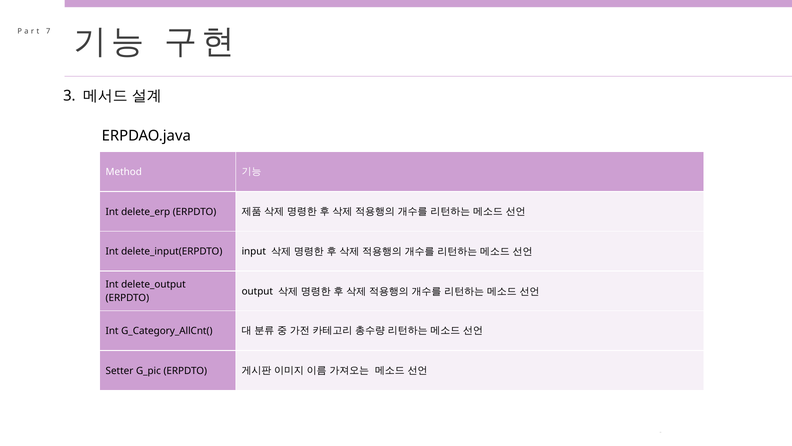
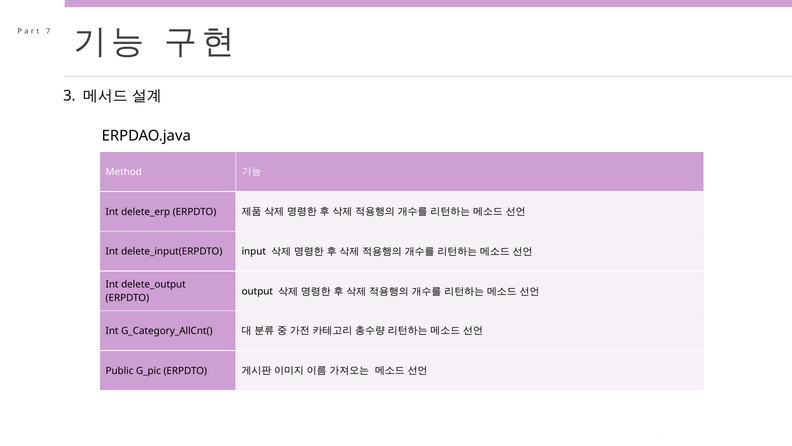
Setter: Setter -> Public (119, 371)
